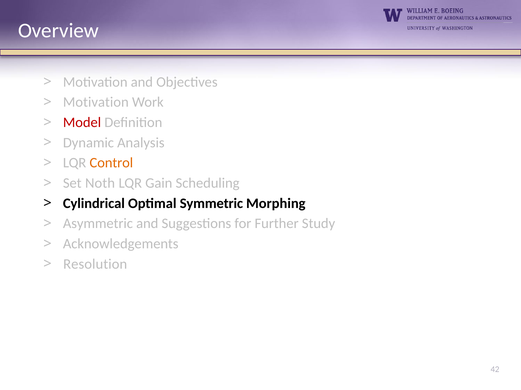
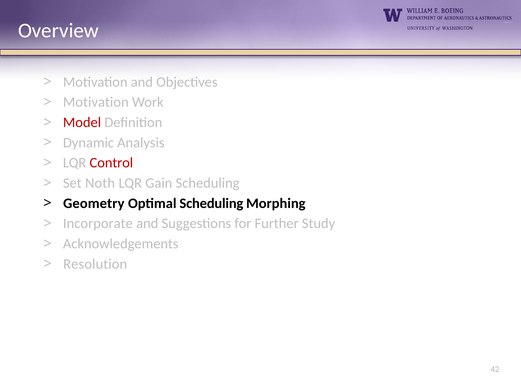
Control colour: orange -> red (111, 163)
Cylindrical: Cylindrical -> Geometry (94, 204)
Optimal Symmetric: Symmetric -> Scheduling (211, 204)
Asymmetric: Asymmetric -> Incorporate (98, 224)
